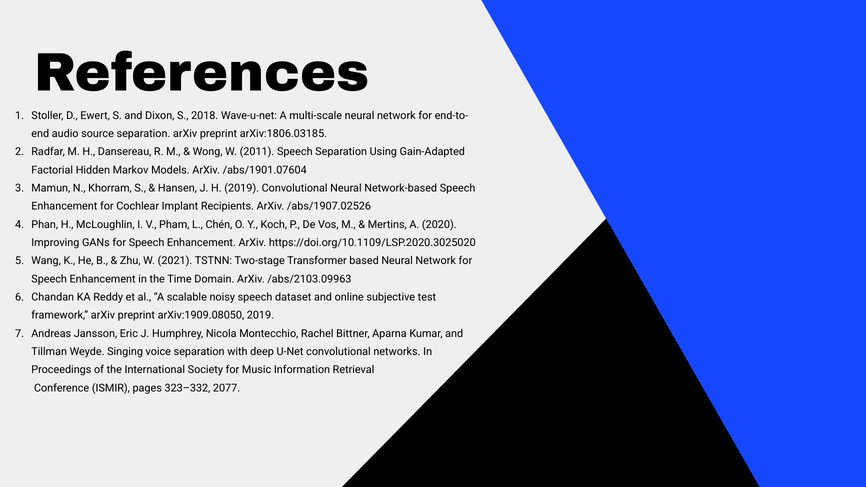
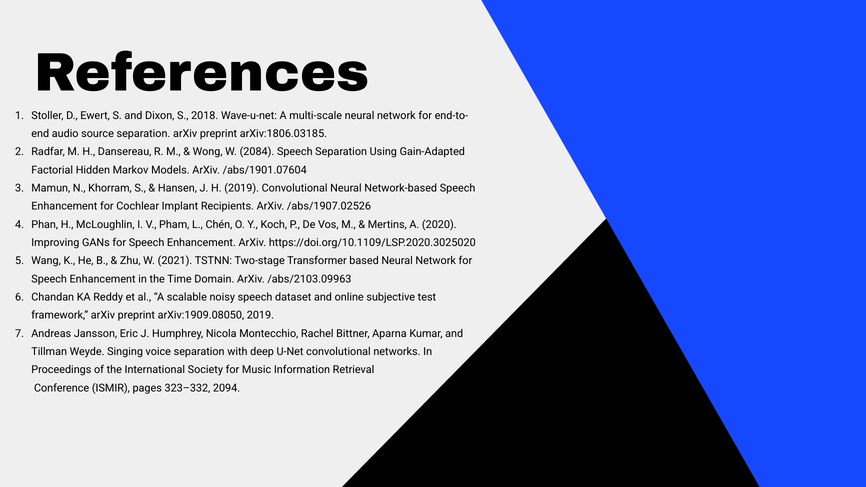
2011: 2011 -> 2084 (257, 152)
2077: 2077 -> 2094 (227, 388)
